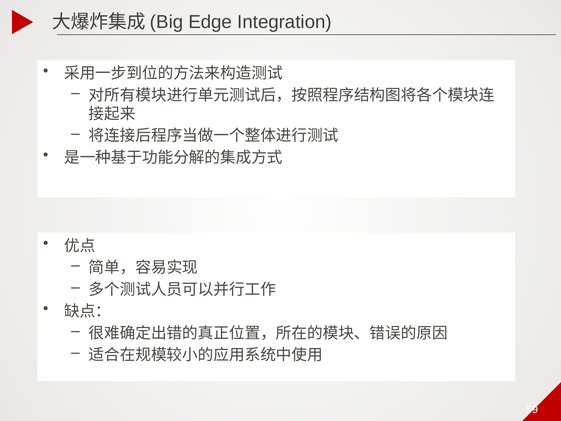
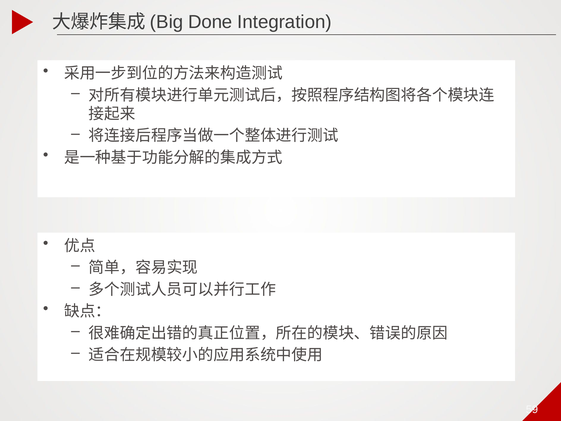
Edge: Edge -> Done (210, 22)
